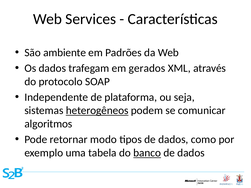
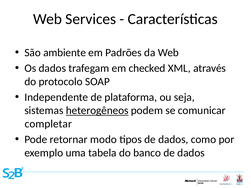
gerados: gerados -> checked (147, 68)
algoritmos: algoritmos -> completar (48, 124)
banco underline: present -> none (147, 153)
